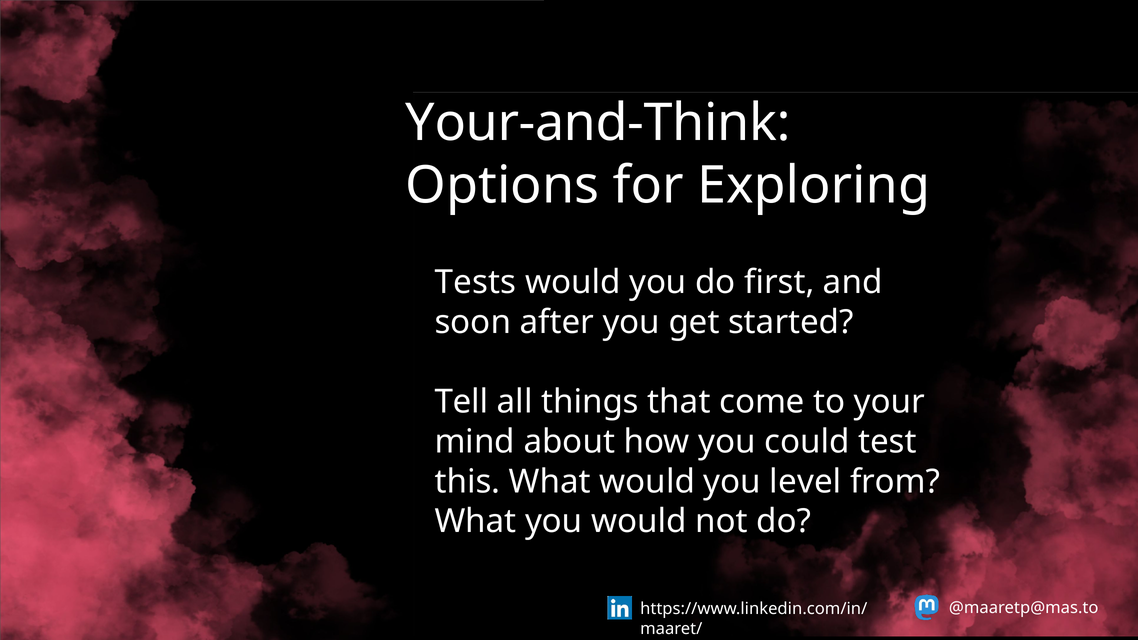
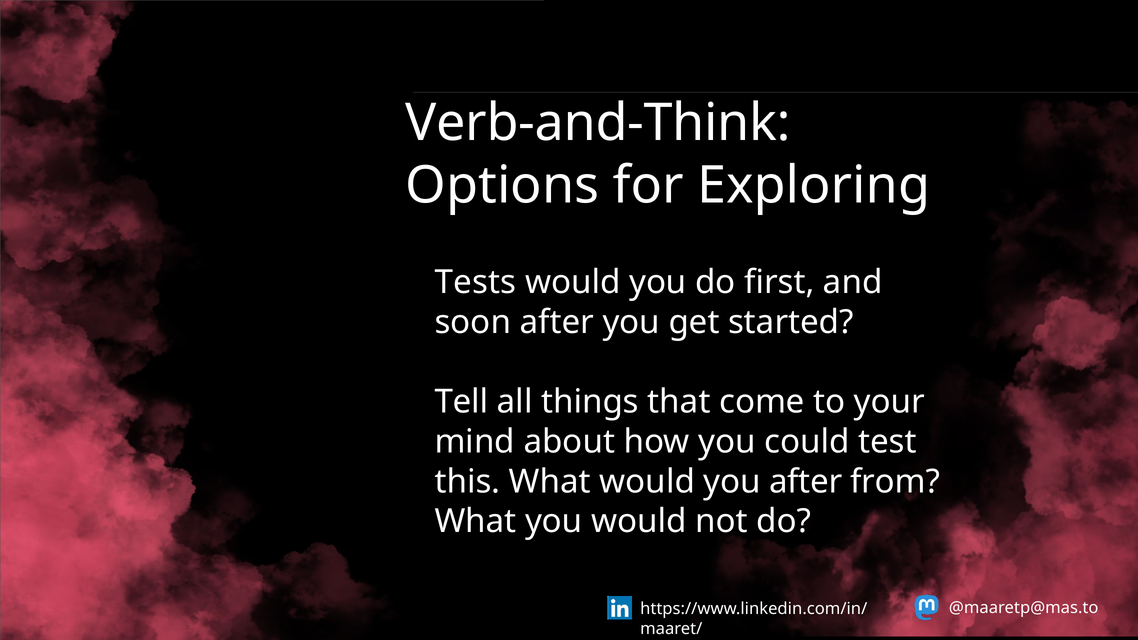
Your-and-Think: Your-and-Think -> Verb-and-Think (598, 123)
you level: level -> after (806, 482)
